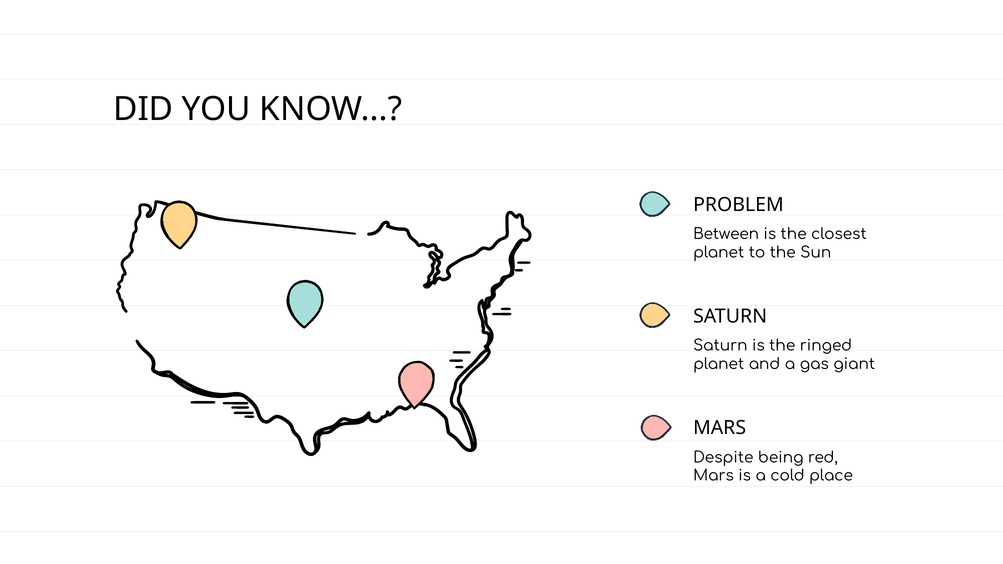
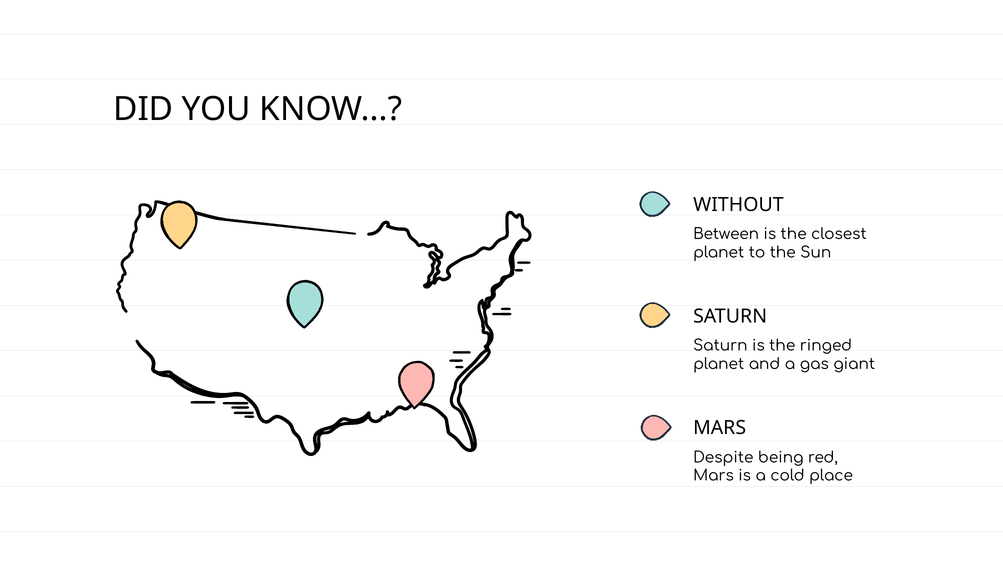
PROBLEM: PROBLEM -> WITHOUT (738, 205)
